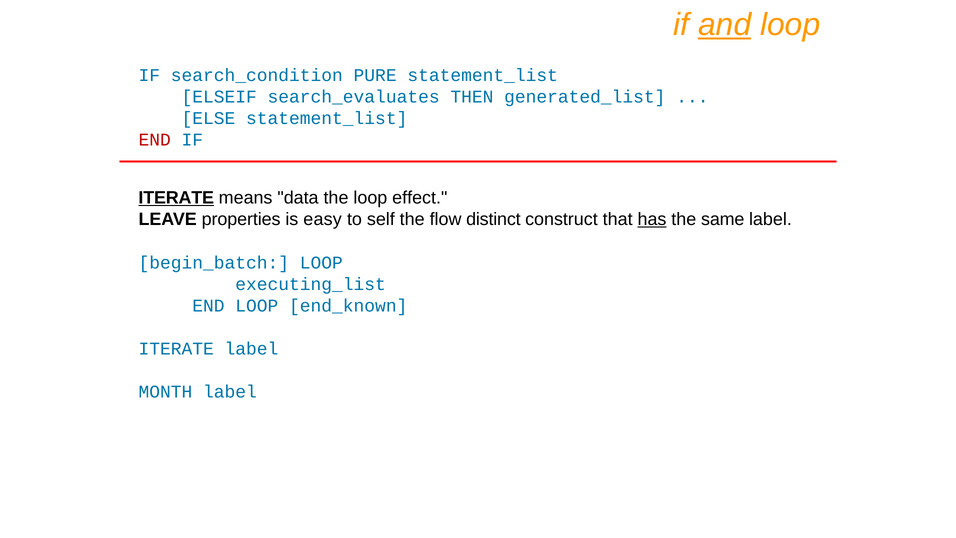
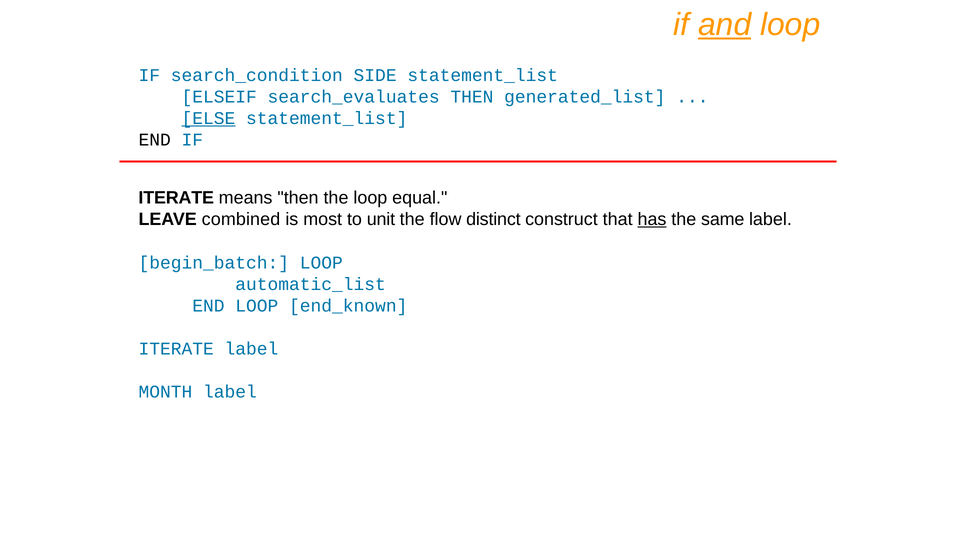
PURE: PURE -> SIDE (375, 75)
ELSE underline: none -> present (208, 118)
END colour: red -> black (155, 140)
ITERATE underline: present -> none (176, 198)
means data: data -> then (298, 198)
effect: effect -> equal (420, 198)
properties: properties -> combined (241, 219)
easy: easy -> most (323, 219)
self: self -> unit (381, 219)
executing_list: executing_list -> automatic_list (311, 284)
